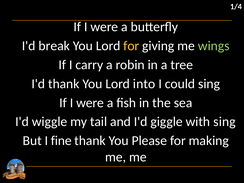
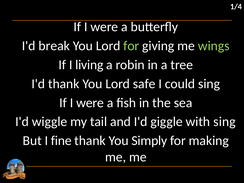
for colour: yellow -> light green (131, 46)
carry: carry -> living (89, 65)
into: into -> safe (144, 84)
Please: Please -> Simply (149, 141)
